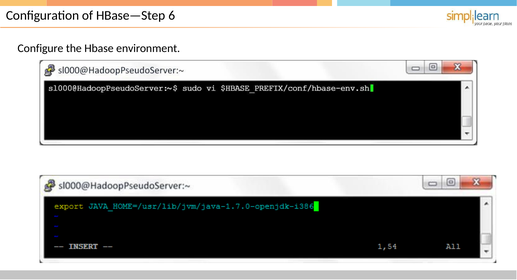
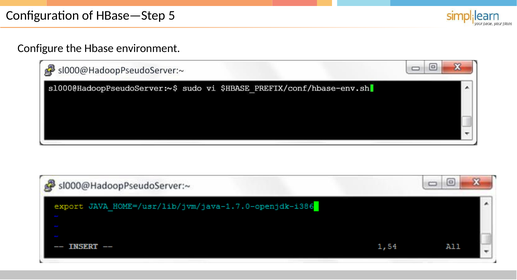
6: 6 -> 5 (172, 15)
